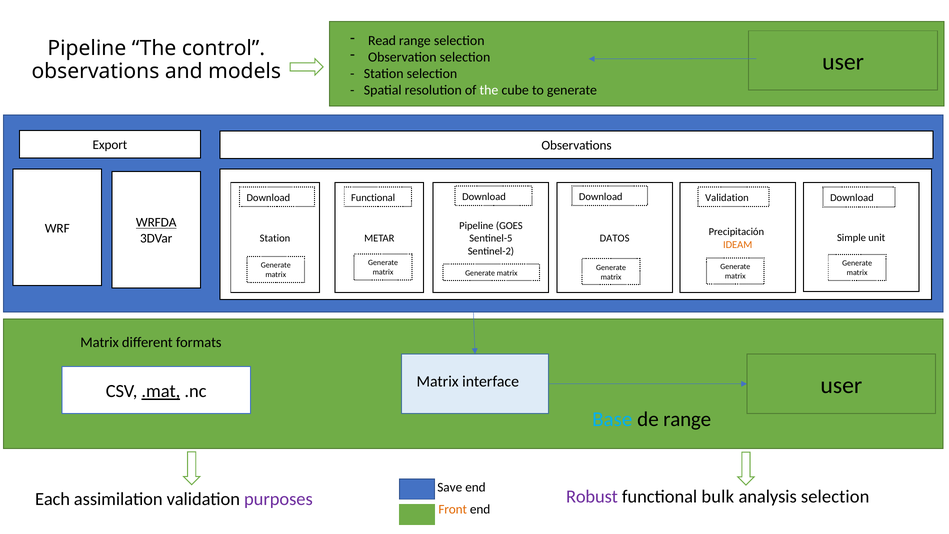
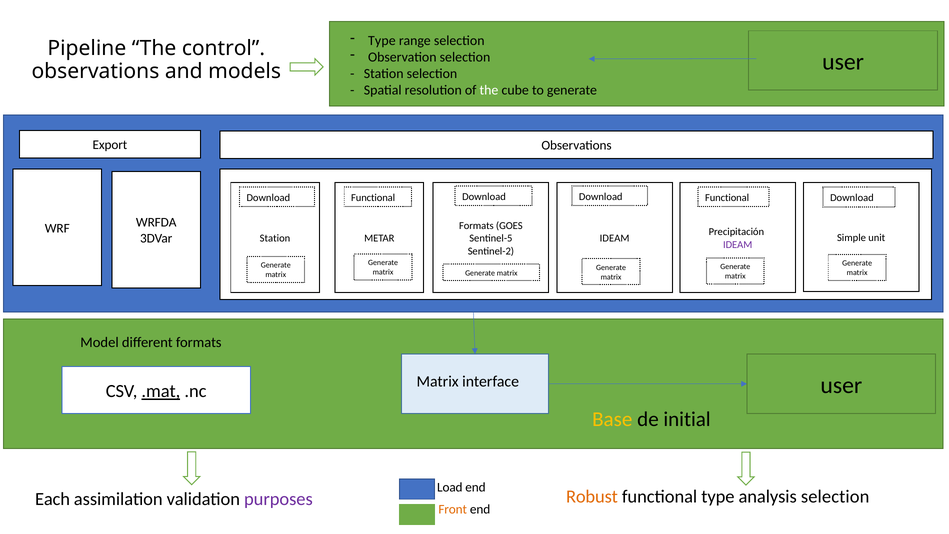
Read: Read -> Type (382, 40)
Download Validation: Validation -> Functional (727, 198)
Pipeline: Pipeline -> Formats (476, 226)
WRFDA underline: present -> none (156, 222)
DATOS: DATOS -> IDEAM (615, 238)
IDEAM colour: orange -> purple (738, 244)
Matrix: Matrix -> Model (100, 342)
Base colour: light blue -> yellow (612, 419)
de range: range -> initial (687, 419)
Save: Save -> Load (450, 487)
Robust colour: purple -> orange (592, 496)
functional bulk: bulk -> type (718, 496)
